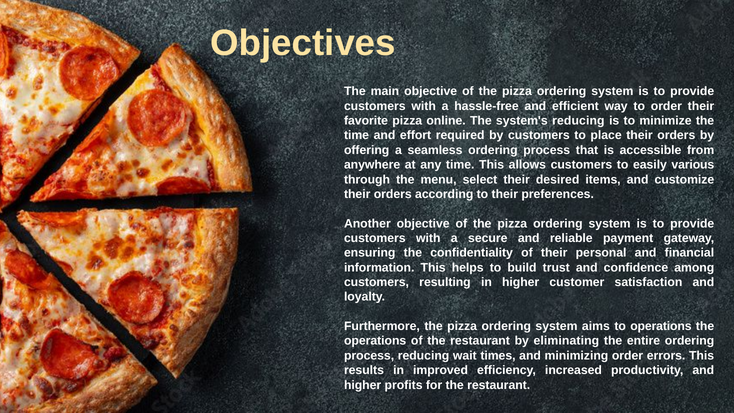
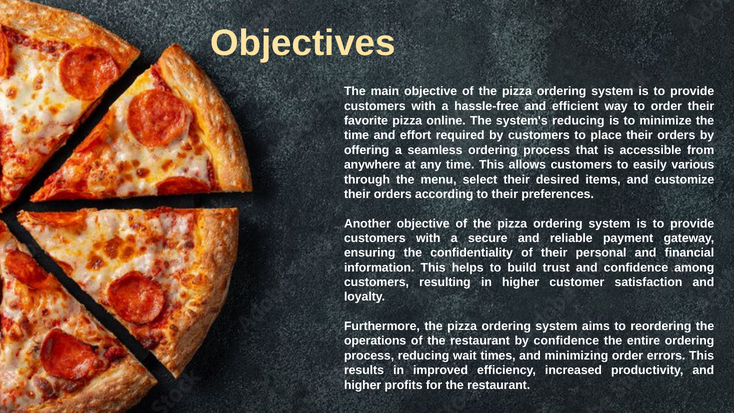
to operations: operations -> reordering (661, 326)
by eliminating: eliminating -> confidence (566, 341)
